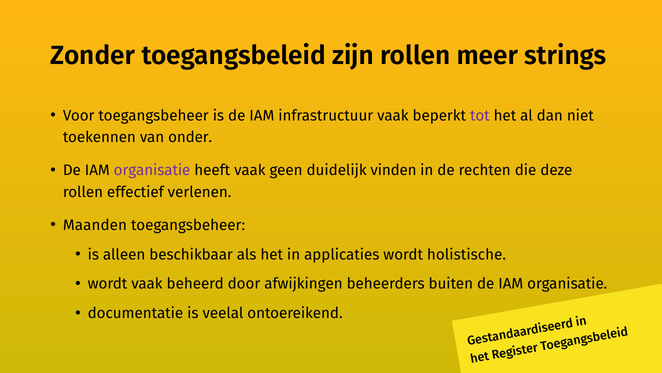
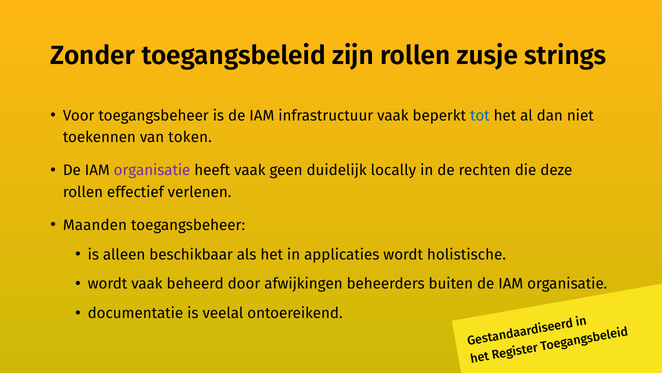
meer: meer -> zusje (487, 56)
tot colour: purple -> blue (480, 115)
onder: onder -> token (190, 137)
vinden: vinden -> locally (393, 170)
